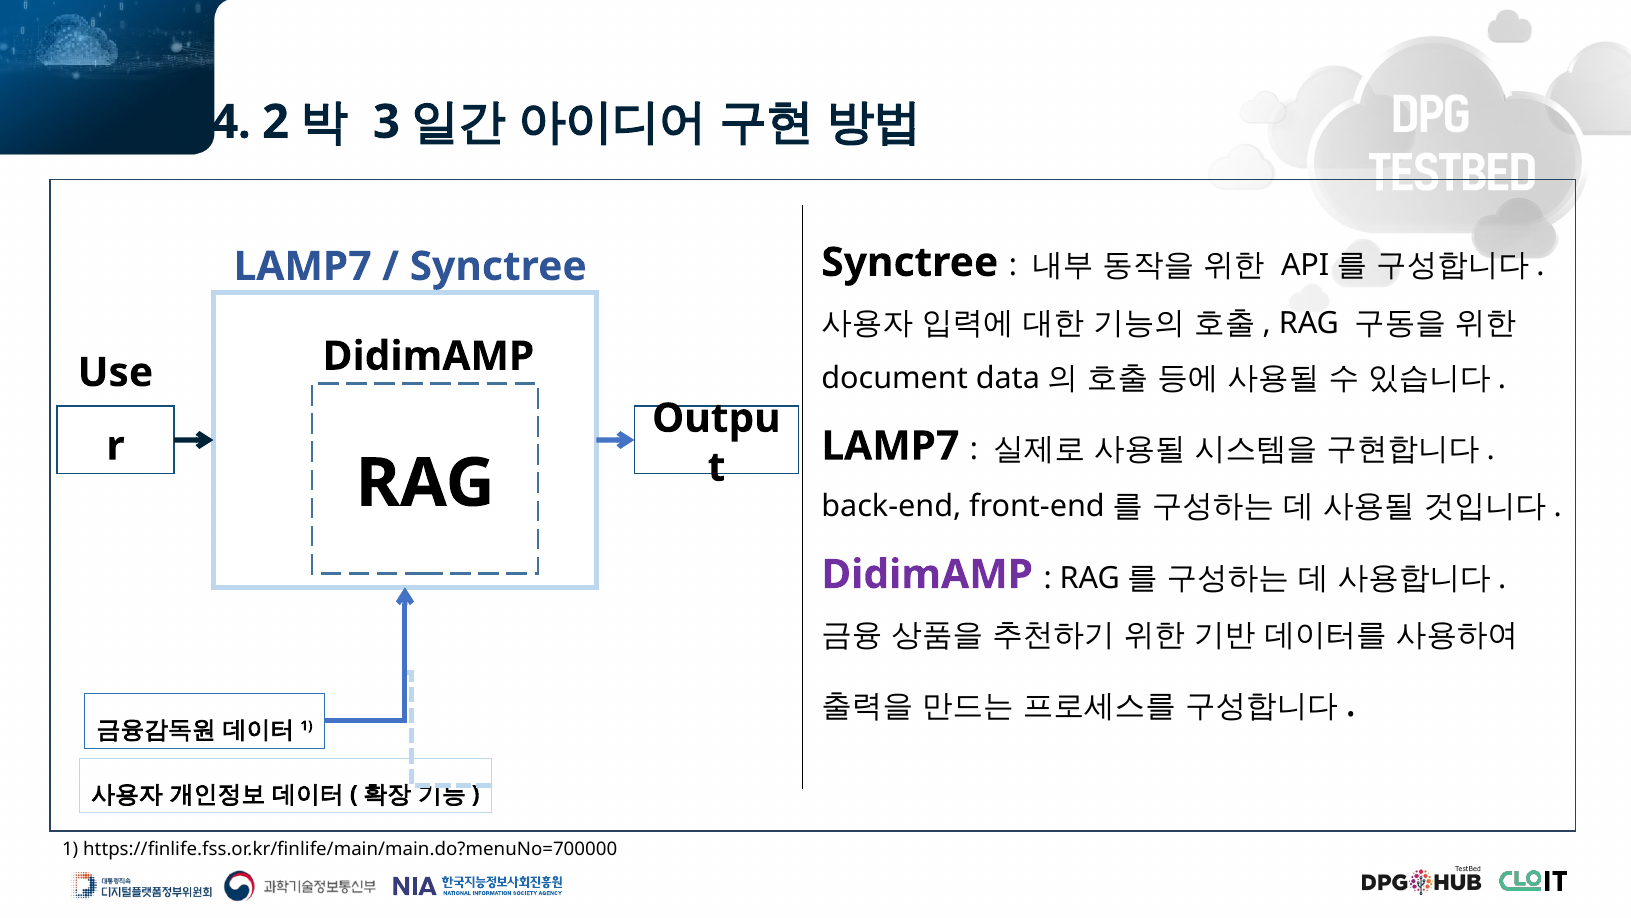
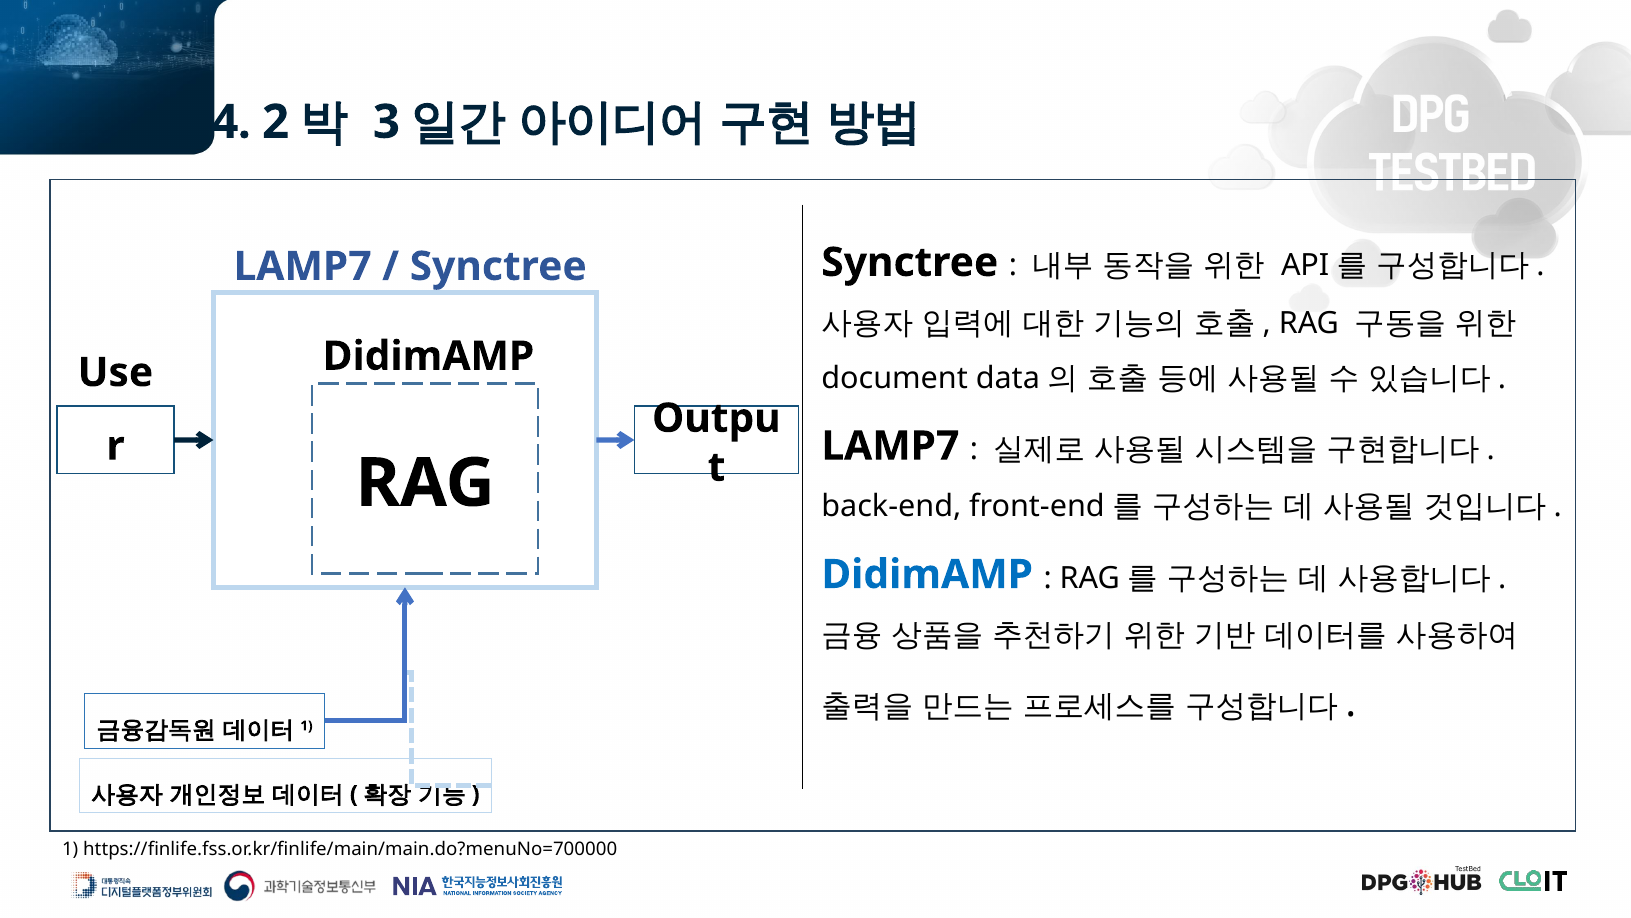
DidimAMP colour: purple -> blue (927, 574)
